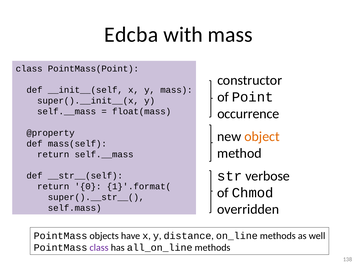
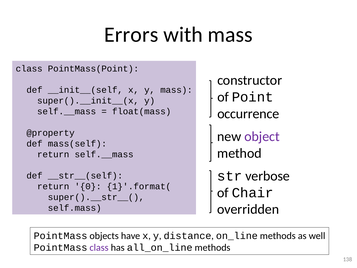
Edcba: Edcba -> Errors (131, 35)
object colour: orange -> purple (262, 136)
Chmod: Chmod -> Chair (253, 193)
